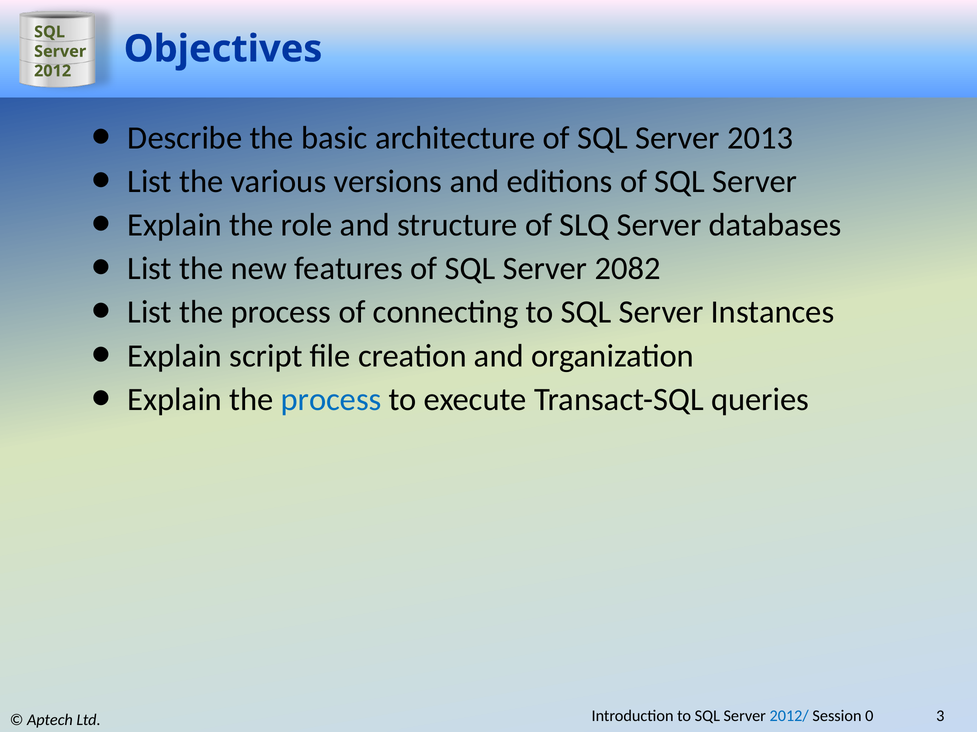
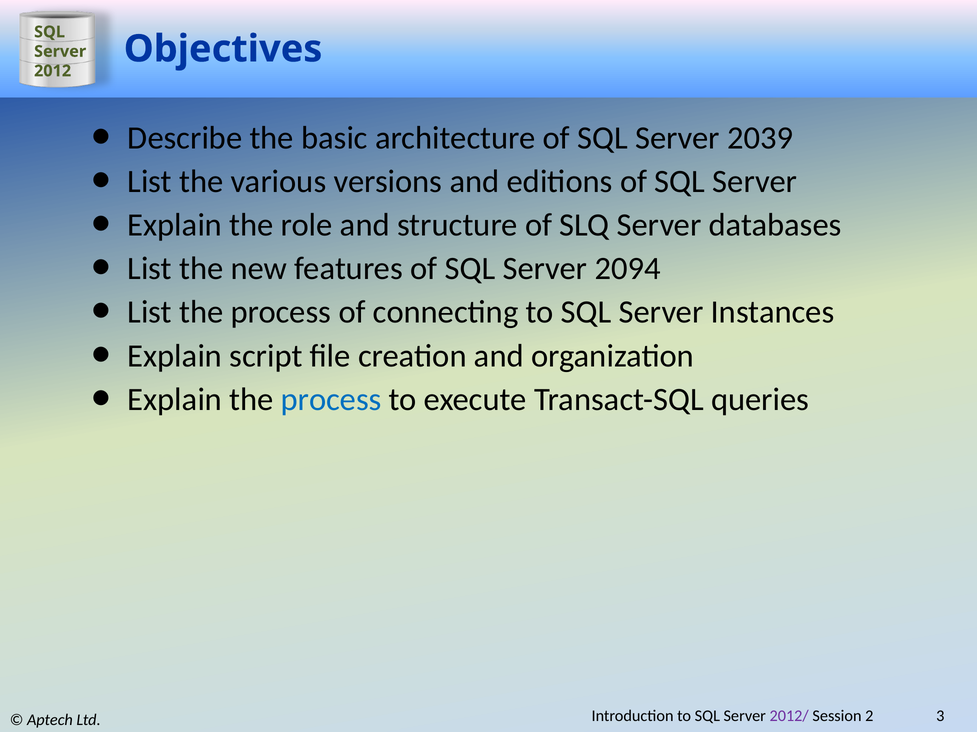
2013: 2013 -> 2039 (760, 138)
2082: 2082 -> 2094 (628, 269)
2012/ colour: blue -> purple (789, 717)
0: 0 -> 2 (869, 717)
